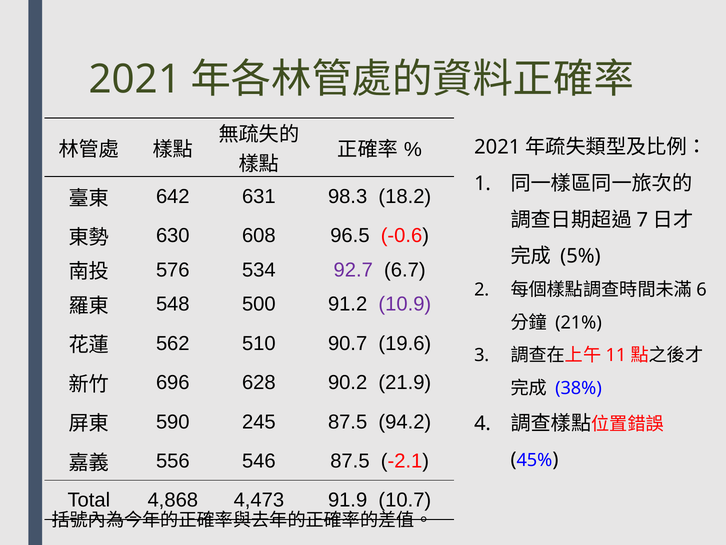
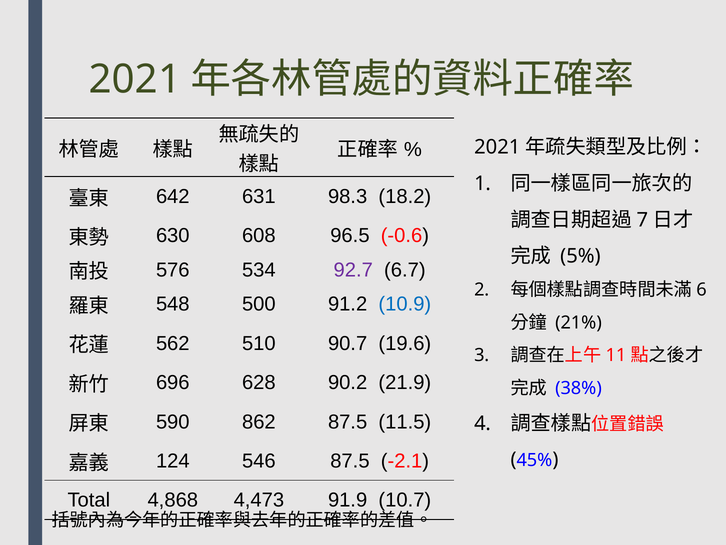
10.9 colour: purple -> blue (405, 304)
245: 245 -> 862 (259, 421)
94.2: 94.2 -> 11.5 (405, 421)
556: 556 -> 124 (173, 461)
